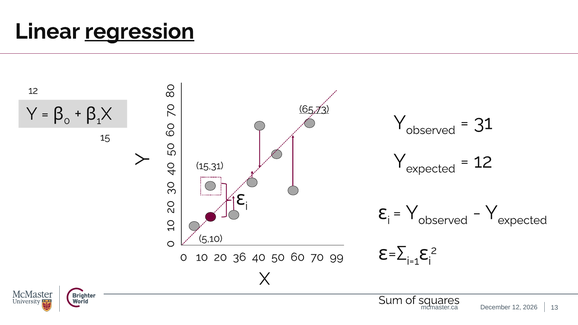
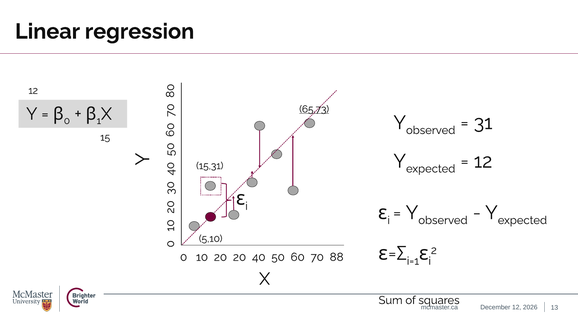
regression underline: present -> none (140, 31)
20 36: 36 -> 20 (239, 257)
99: 99 -> 88 (337, 257)
